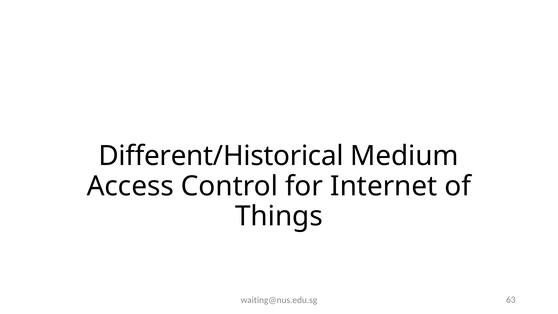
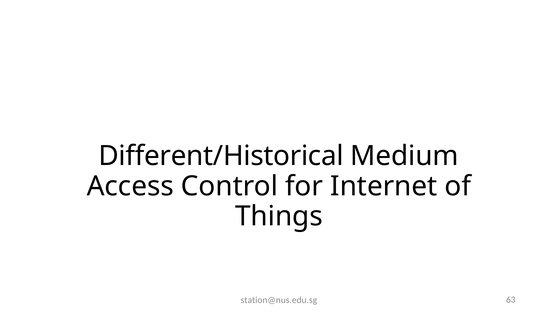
waiting@nus.edu.sg: waiting@nus.edu.sg -> station@nus.edu.sg (279, 300)
